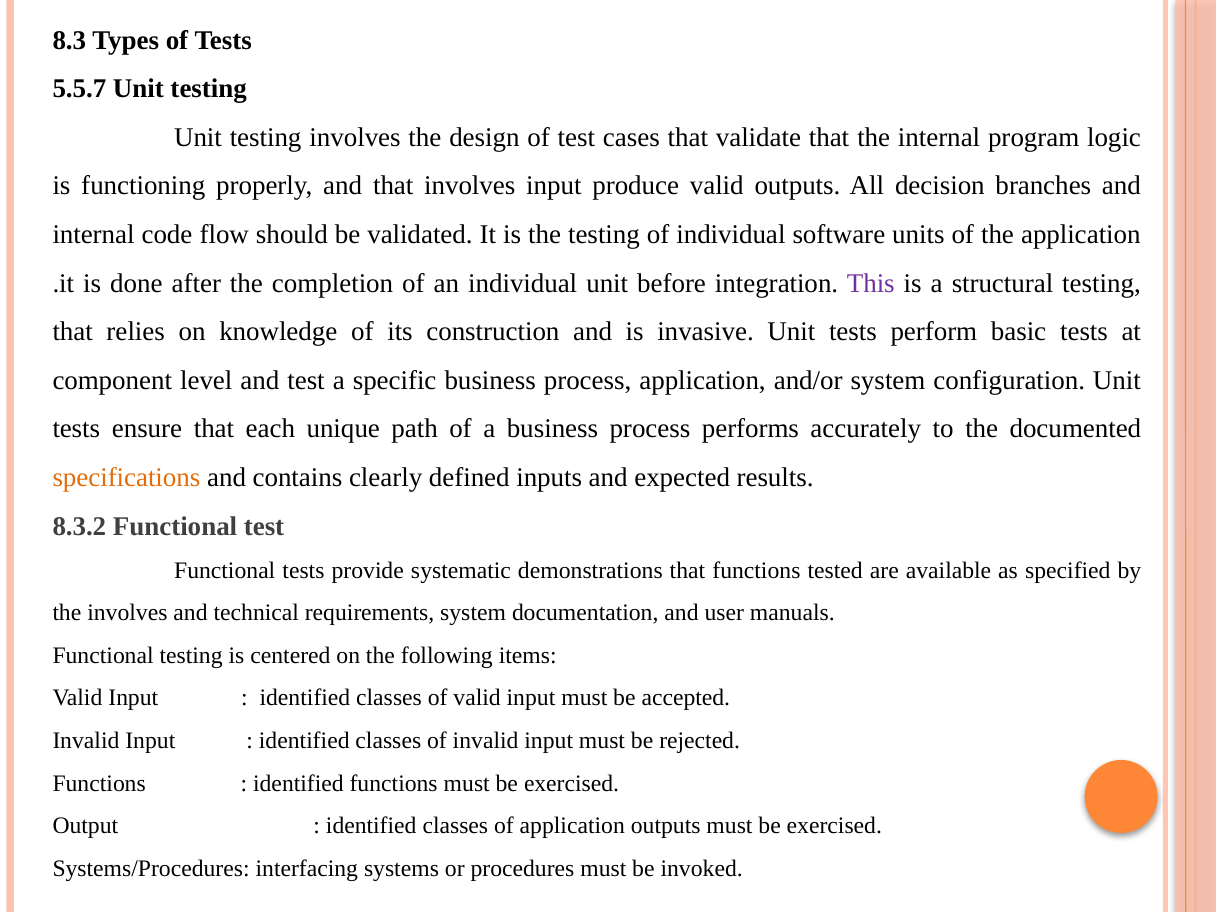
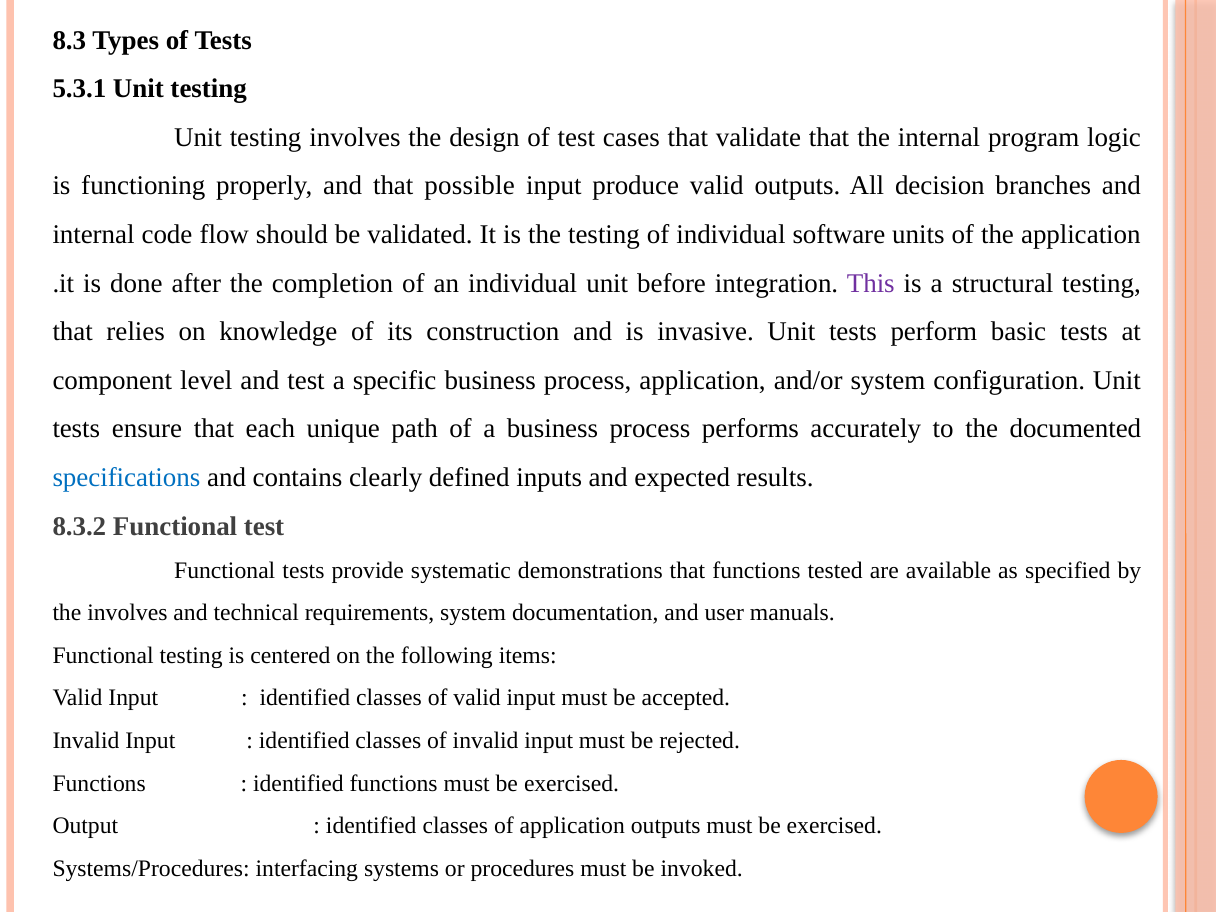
5.5.7: 5.5.7 -> 5.3.1 (79, 89)
that involves: involves -> possible (470, 186)
specifications colour: orange -> blue (126, 478)
